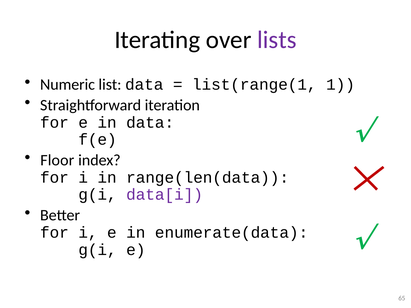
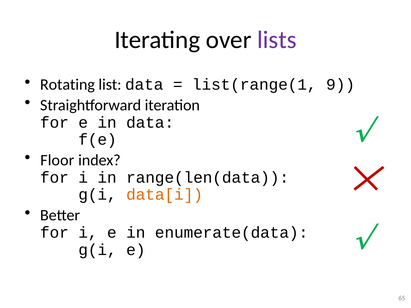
Numeric: Numeric -> Rotating (67, 85)
1: 1 -> 9 (341, 85)
data[i colour: purple -> orange (165, 195)
